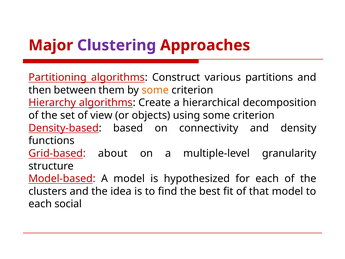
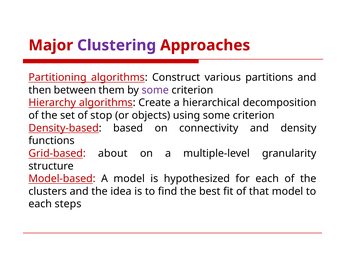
some colour: orange -> purple (155, 90)
view: view -> stop (101, 115)
social: social -> steps (68, 204)
